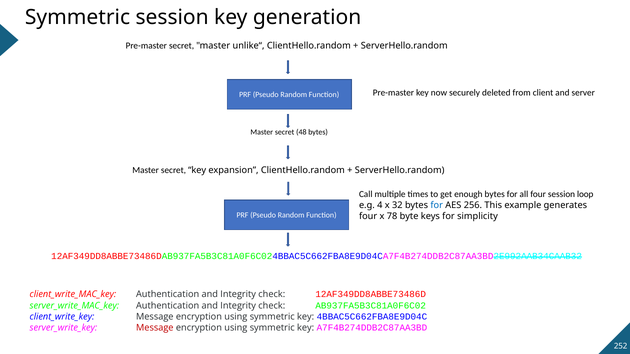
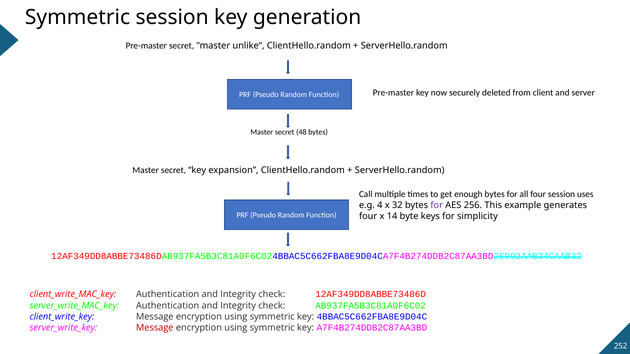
loop: loop -> uses (585, 195)
for colour: blue -> purple (437, 206)
78: 78 -> 14 (392, 217)
